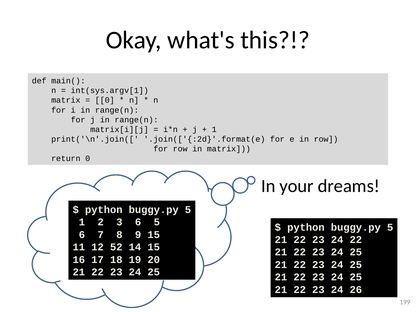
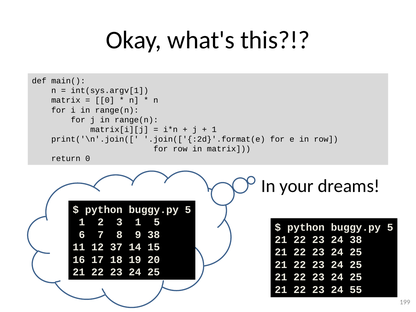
3 6: 6 -> 1 (138, 222)
9 15: 15 -> 38 (154, 235)
24 22: 22 -> 38 (356, 240)
52: 52 -> 37 (116, 247)
26: 26 -> 55 (356, 290)
